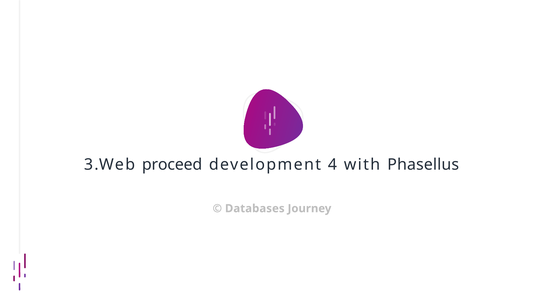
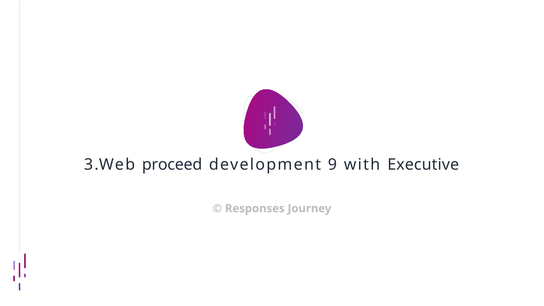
4: 4 -> 9 (332, 165)
Phasellus: Phasellus -> Executive (423, 165)
Databases: Databases -> Responses (255, 208)
